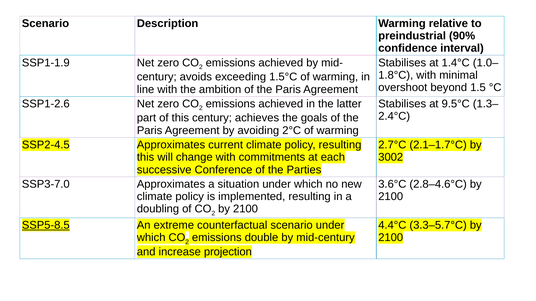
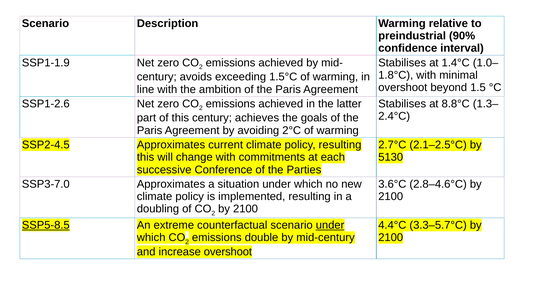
9.5°C: 9.5°C -> 8.8°C (456, 104)
2.1–1.7°C: 2.1–1.7°C -> 2.1–2.5°C (438, 145)
3002: 3002 -> 5130 (391, 158)
under underline: none -> present (330, 226)
increase projection: projection -> overshoot (228, 252)
